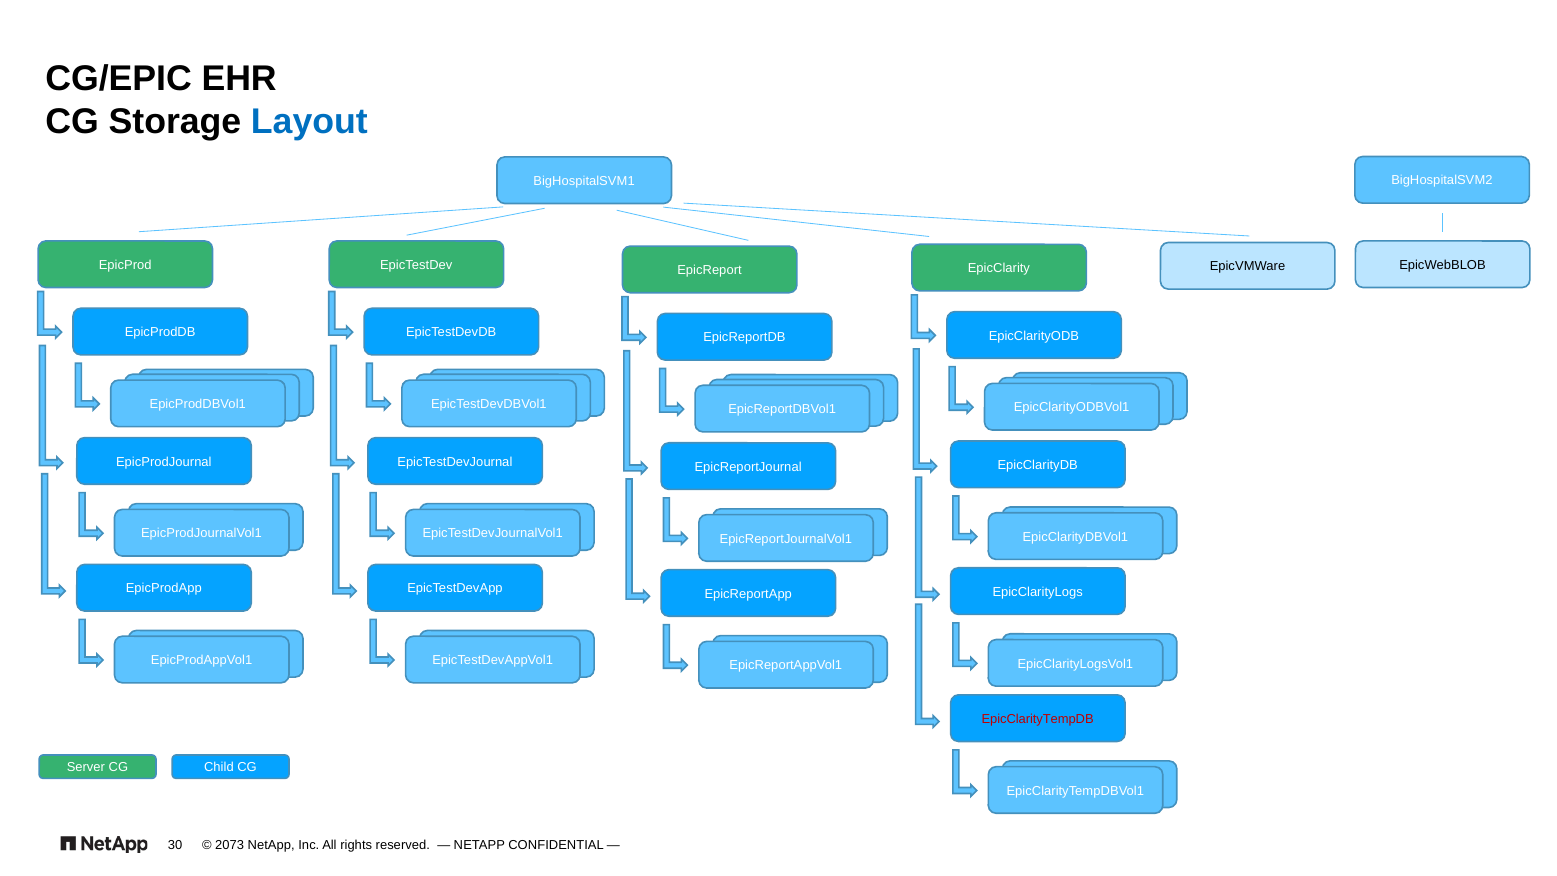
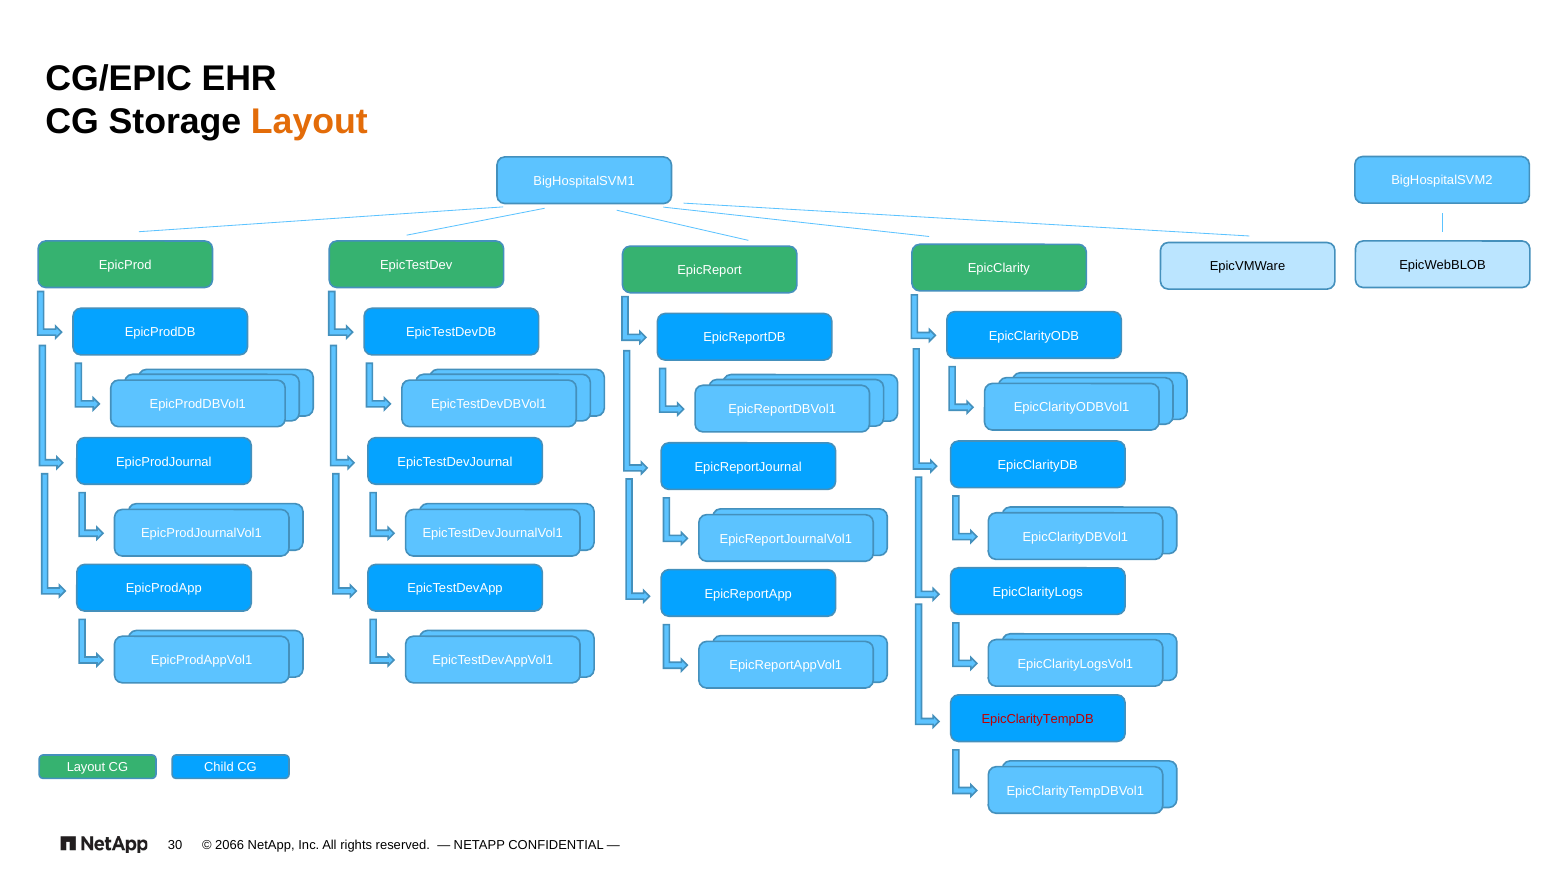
Layout colour: blue -> orange (309, 122)
Server: Server -> Layout (86, 767)
2073: 2073 -> 2066 (230, 845)
